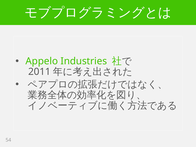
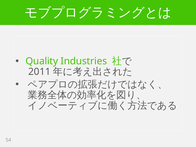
Appelo: Appelo -> Quality (42, 61)
